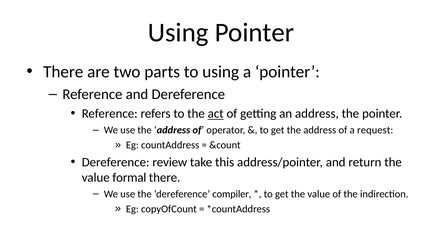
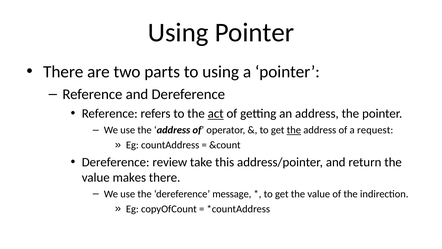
the underline: none -> present (294, 130)
formal: formal -> makes (129, 177)
compiler: compiler -> message (232, 194)
